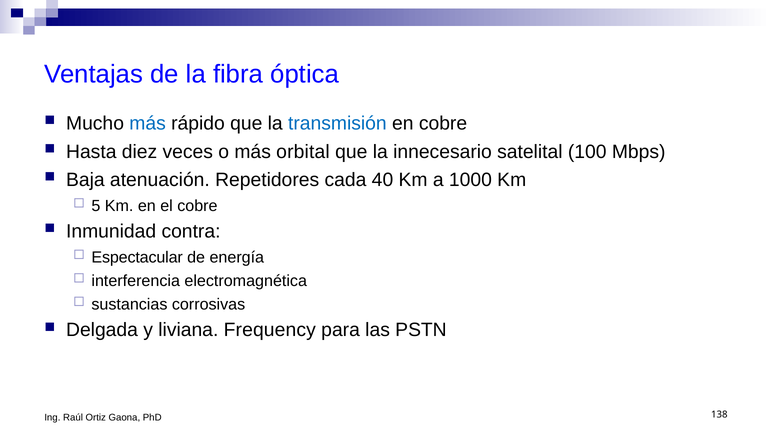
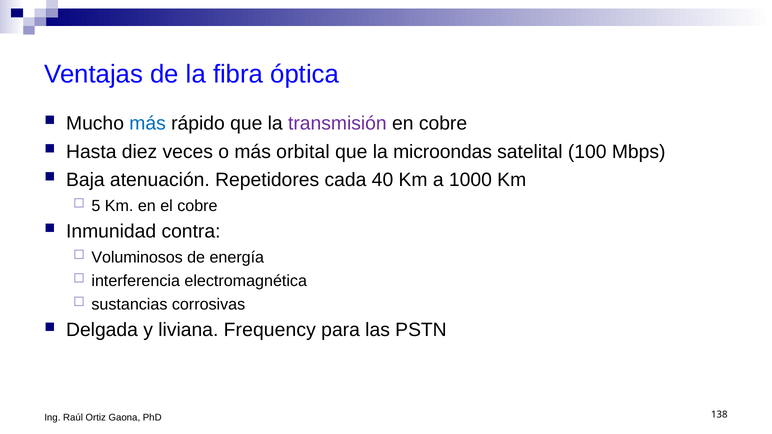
transmisión colour: blue -> purple (337, 124)
innecesario: innecesario -> microondas (443, 152)
Espectacular: Espectacular -> Voluminosos (137, 258)
